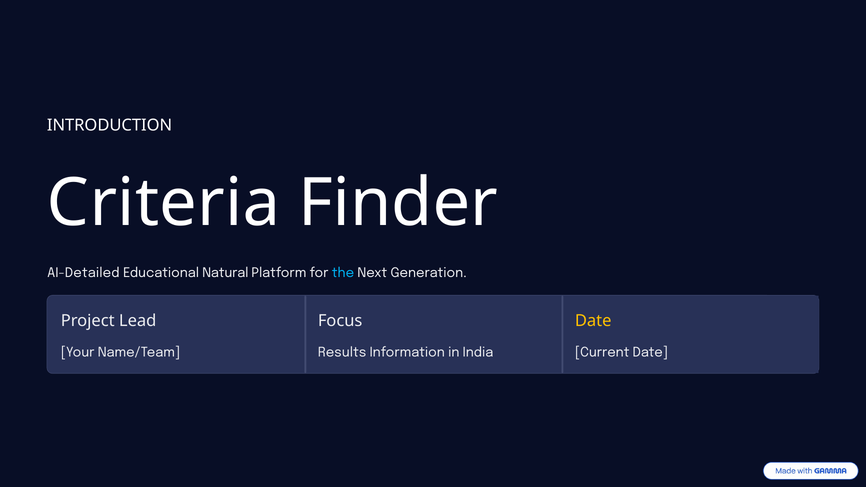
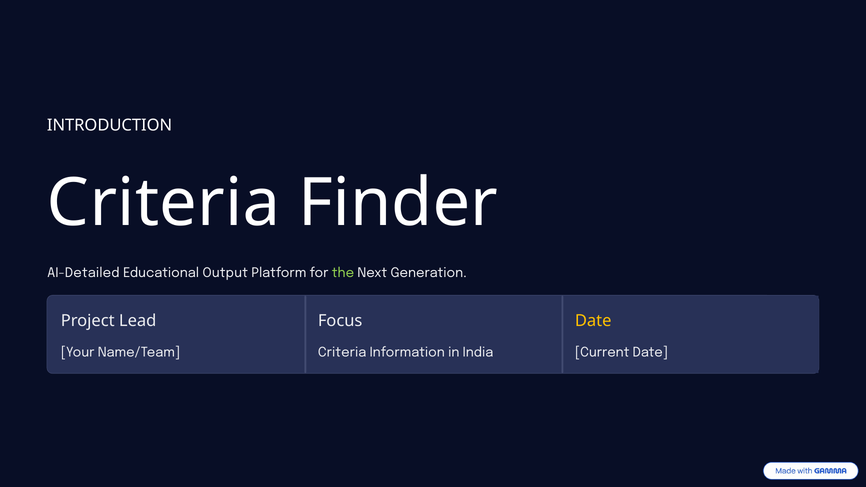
Natural: Natural -> Output (225, 273)
the colour: light blue -> light green (343, 273)
Results: Results -> Criteria (342, 353)
